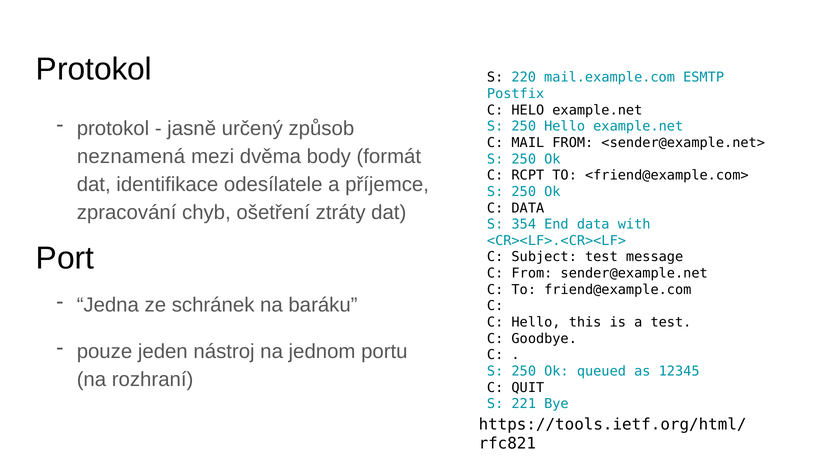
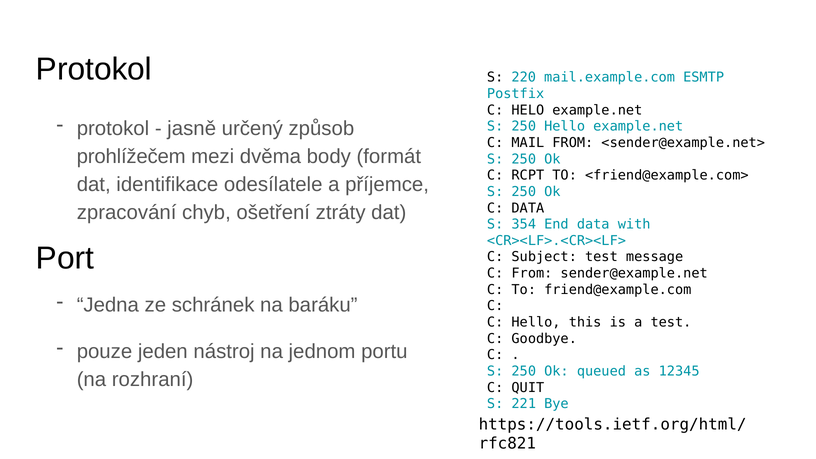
neznamená: neznamená -> prohlížečem (131, 156)
